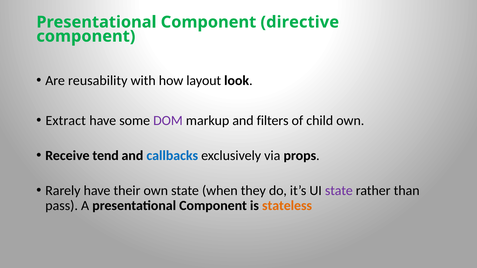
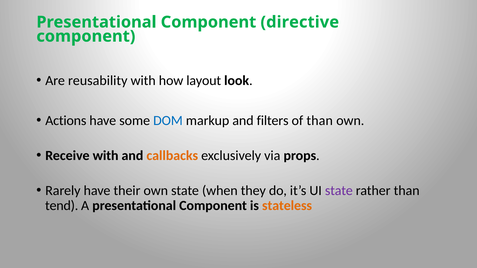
Extract: Extract -> Actions (66, 121)
DOM colour: purple -> blue (168, 121)
of child: child -> than (320, 121)
Receive tend: tend -> with (106, 156)
callbacks colour: blue -> orange (172, 156)
pass: pass -> tend (62, 206)
